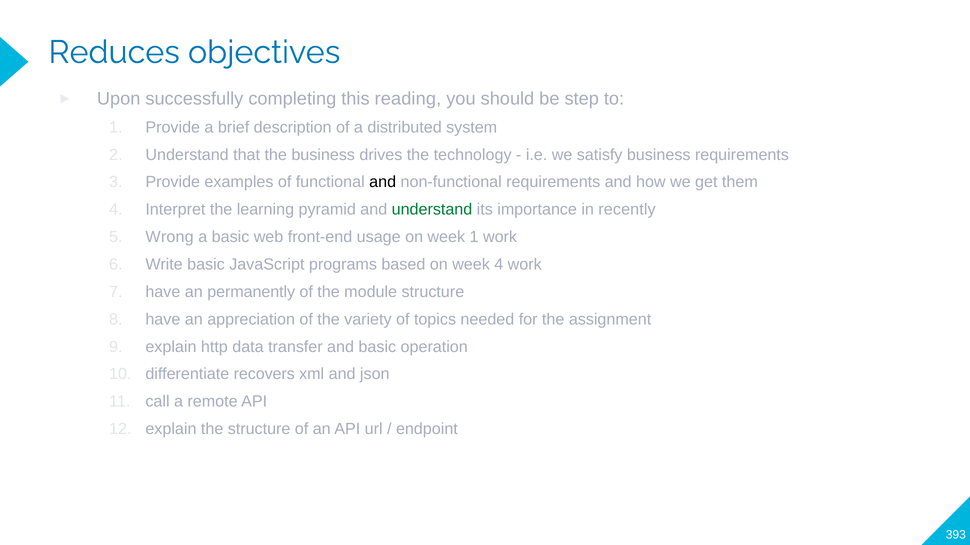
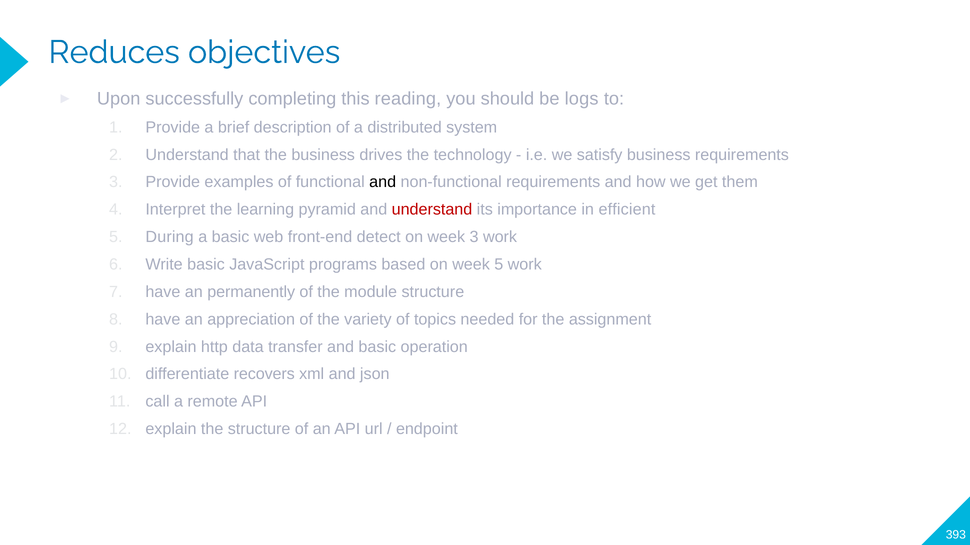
step: step -> logs (582, 99)
understand colour: green -> red (432, 210)
recently: recently -> efficient (627, 210)
Wrong: Wrong -> During (170, 237)
usage: usage -> detect (379, 237)
week 1: 1 -> 3 (474, 237)
week 4: 4 -> 5 (499, 265)
